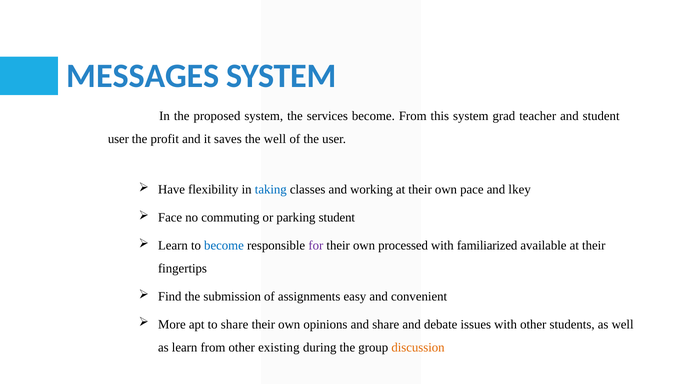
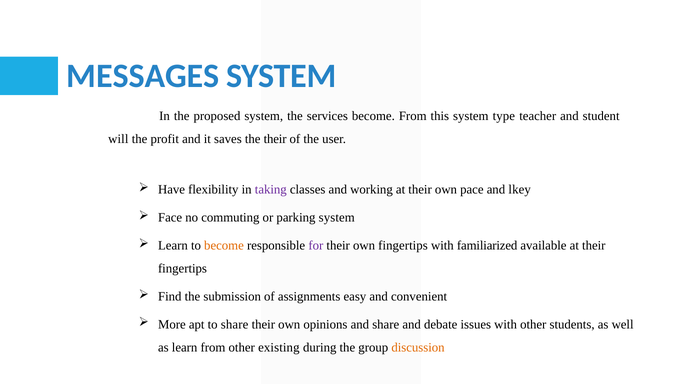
grad: grad -> type (504, 116)
user: user -> will (118, 139)
the well: well -> their (275, 139)
taking colour: blue -> purple (271, 189)
parking student: student -> system (337, 217)
become colour: blue -> orange (224, 245)
own processed: processed -> fingertips (403, 245)
